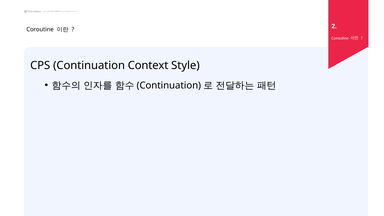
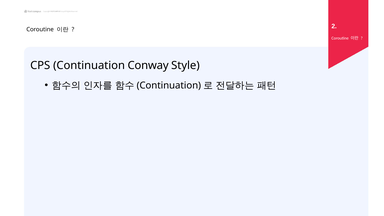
Context: Context -> Conway (148, 65)
